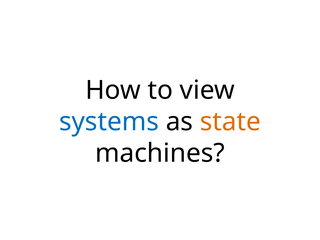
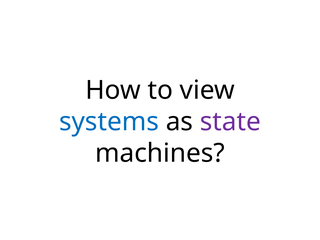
state colour: orange -> purple (230, 122)
